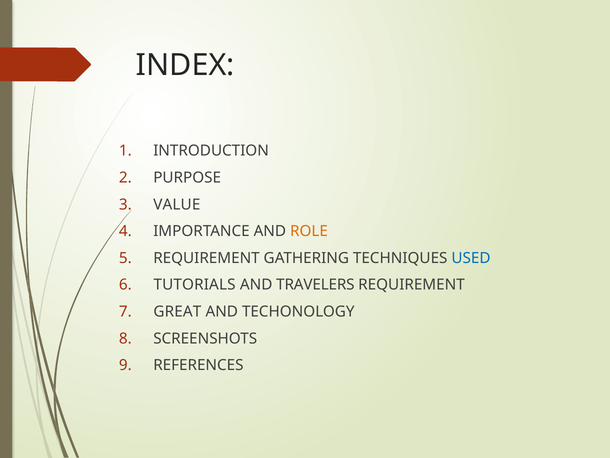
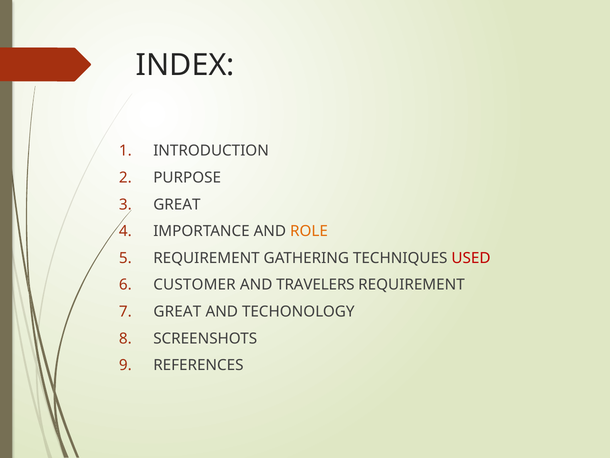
VALUE: VALUE -> GREAT (177, 204)
USED colour: blue -> red (471, 258)
TUTORIALS: TUTORIALS -> CUSTOMER (195, 285)
